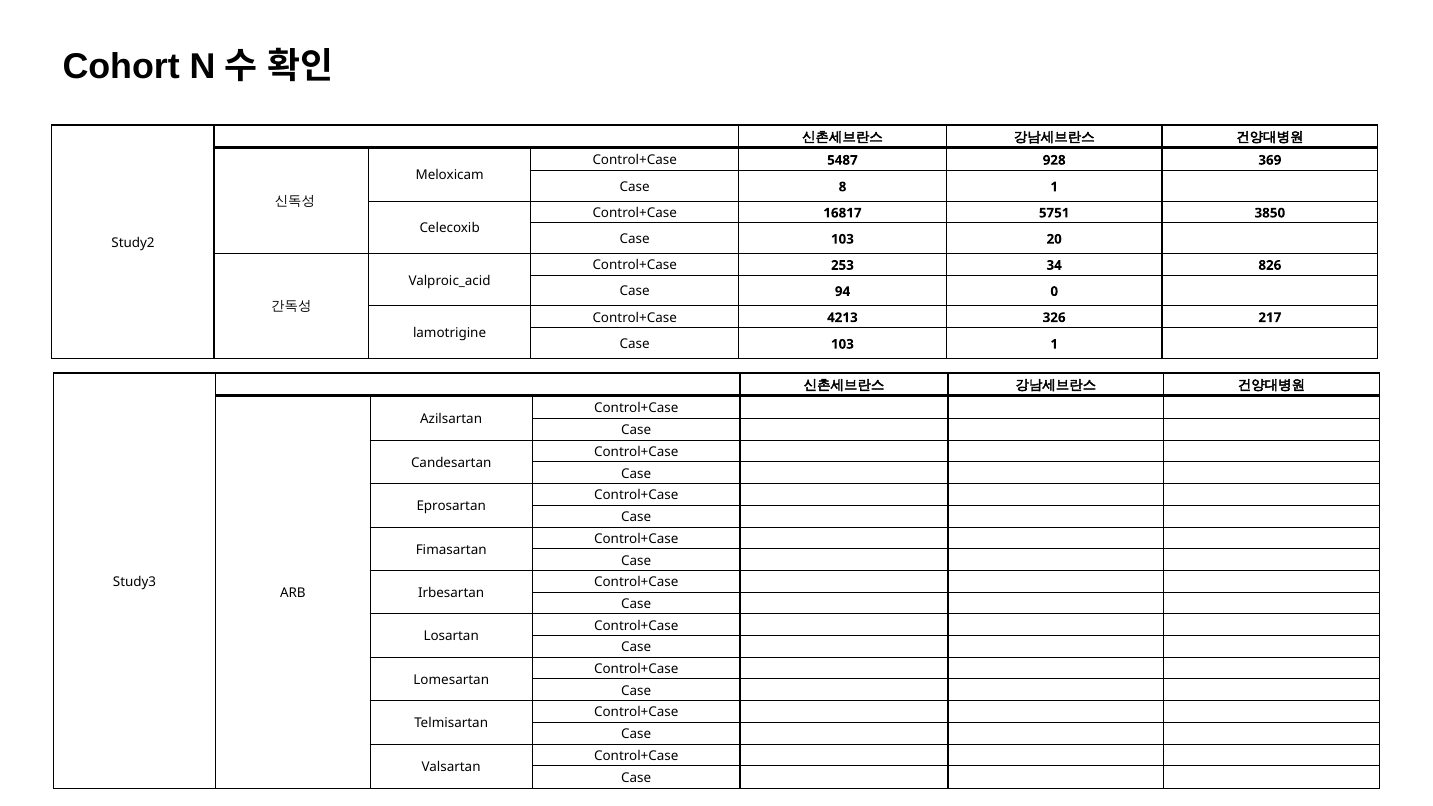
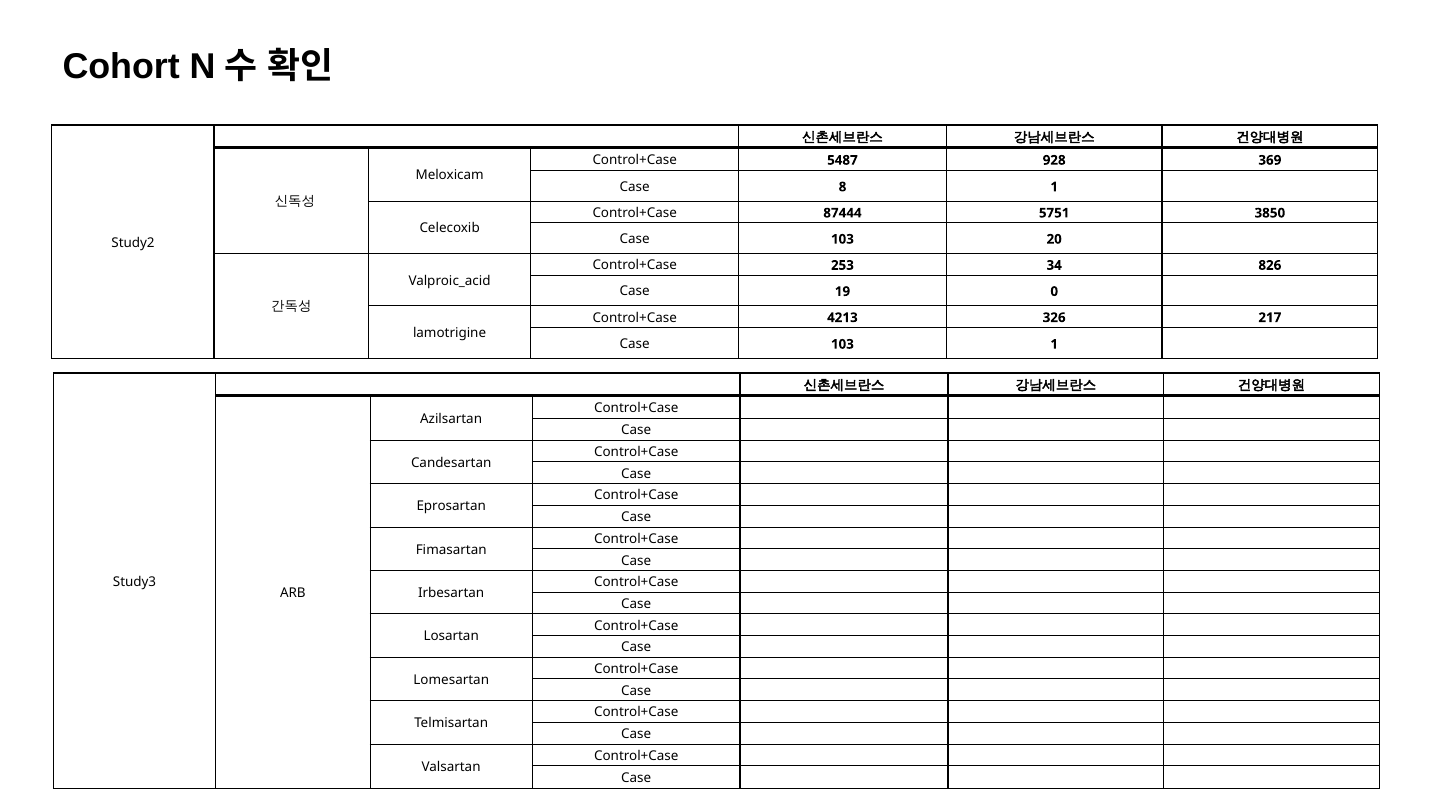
16817: 16817 -> 87444 (842, 213)
94: 94 -> 19 (842, 291)
